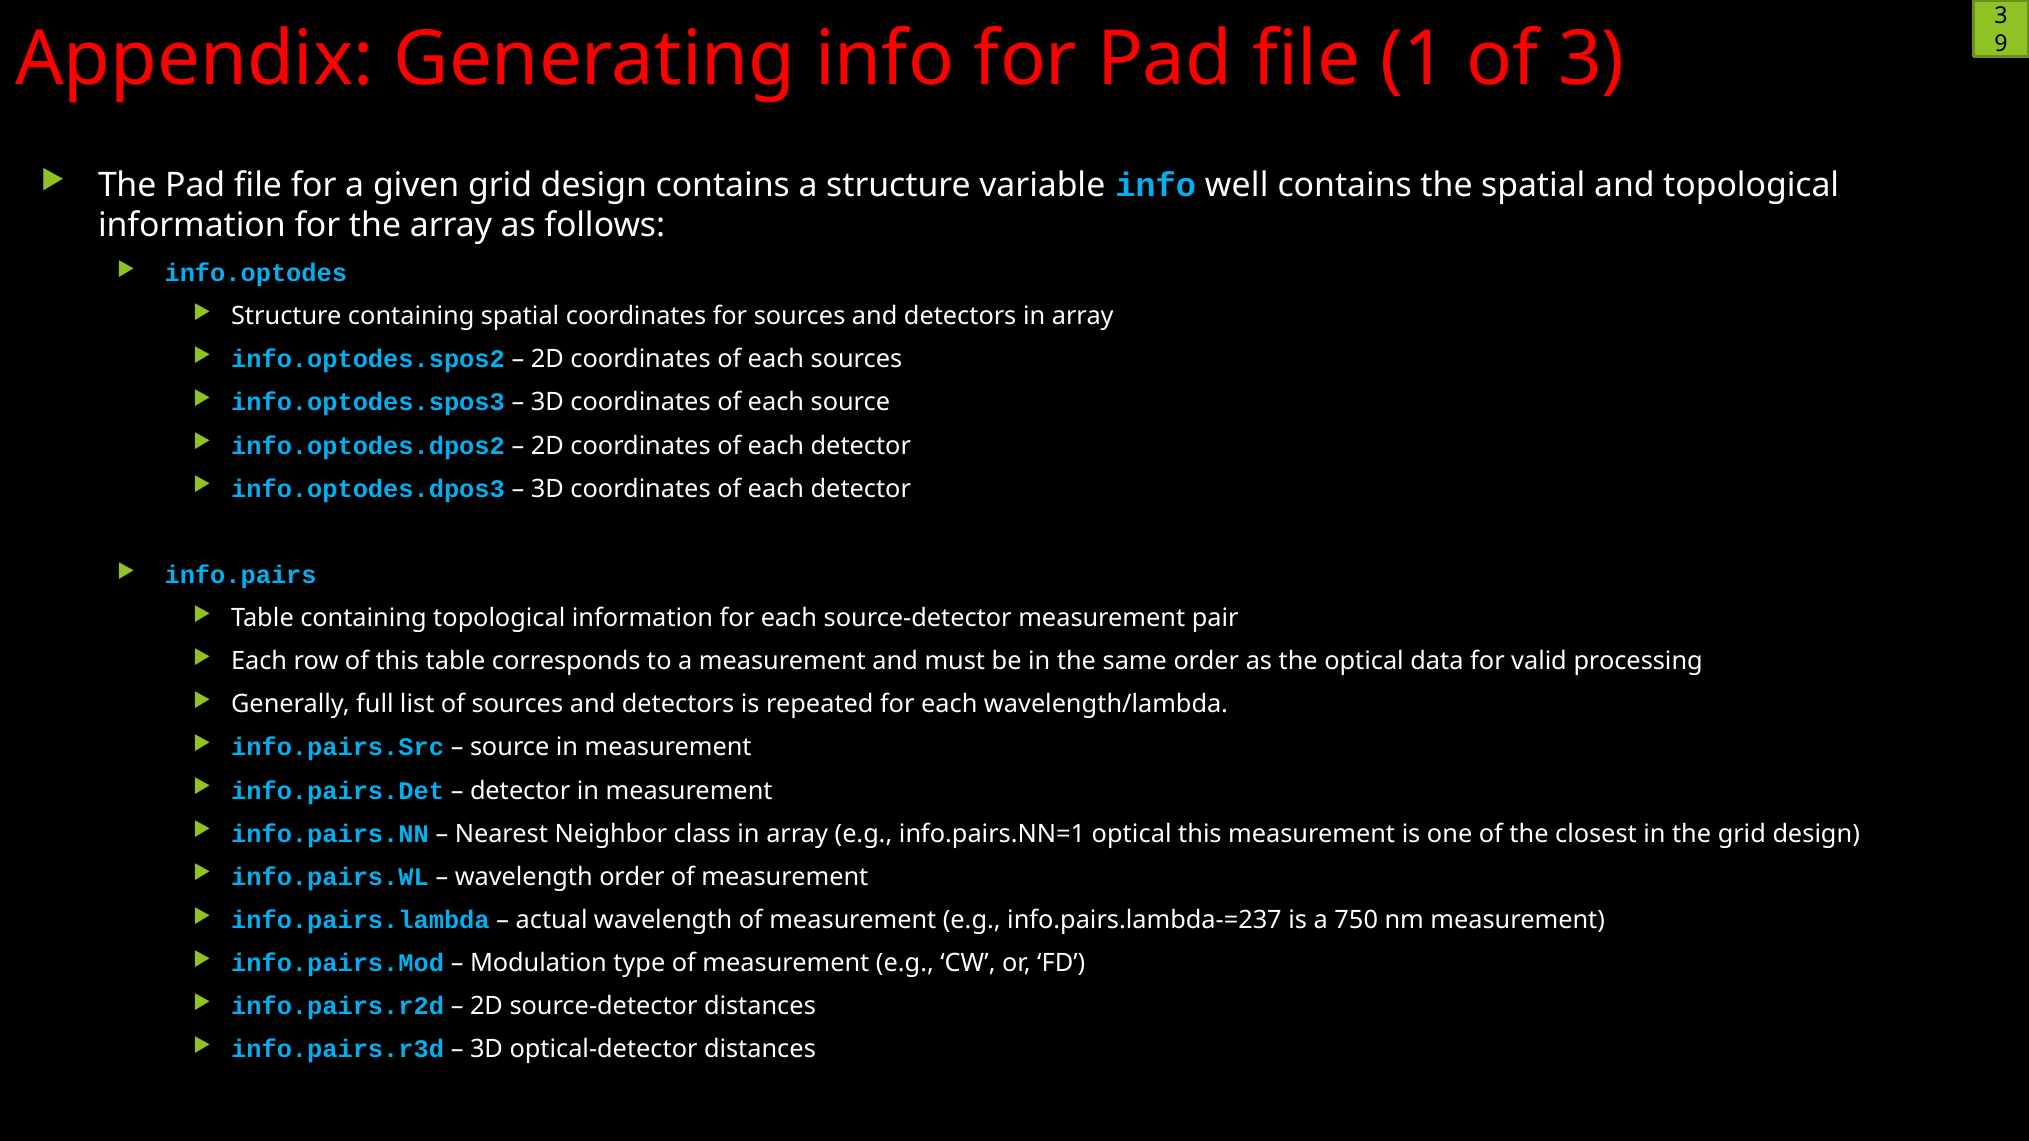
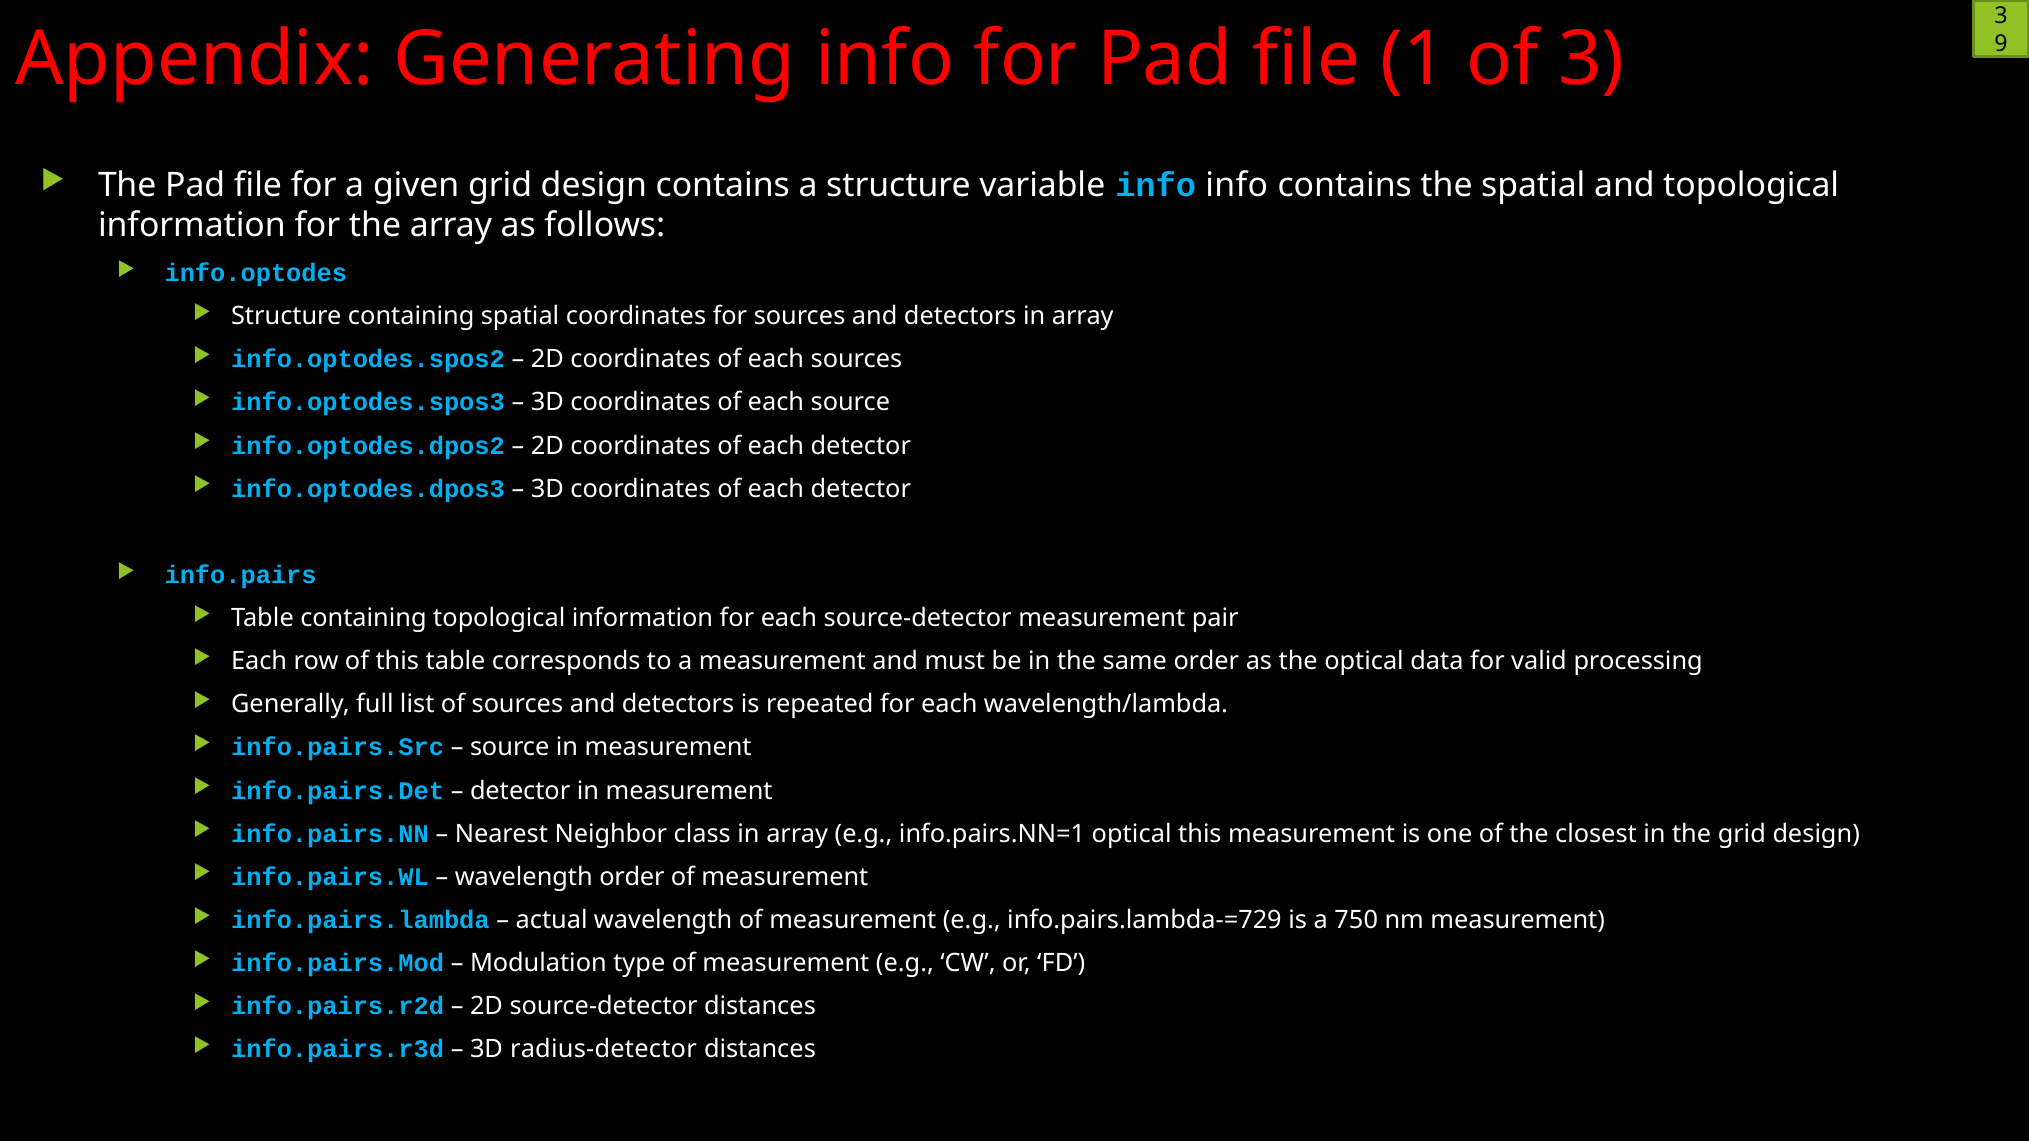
info well: well -> info (1237, 185)
info.pairs.lambda-=237: info.pairs.lambda-=237 -> info.pairs.lambda-=729 (1144, 920)
optical-detector: optical-detector -> radius-detector (603, 1050)
